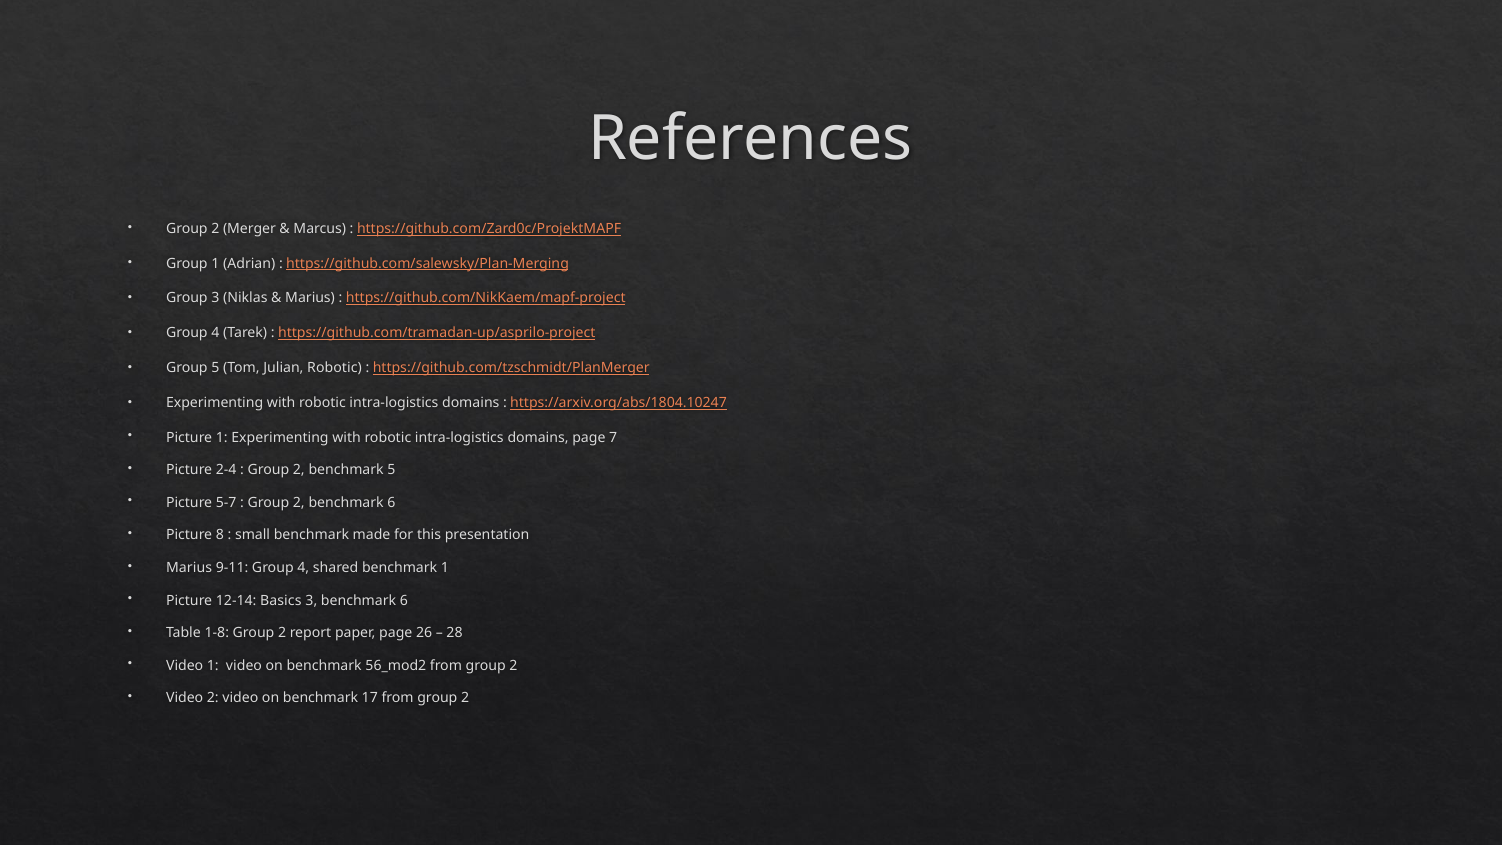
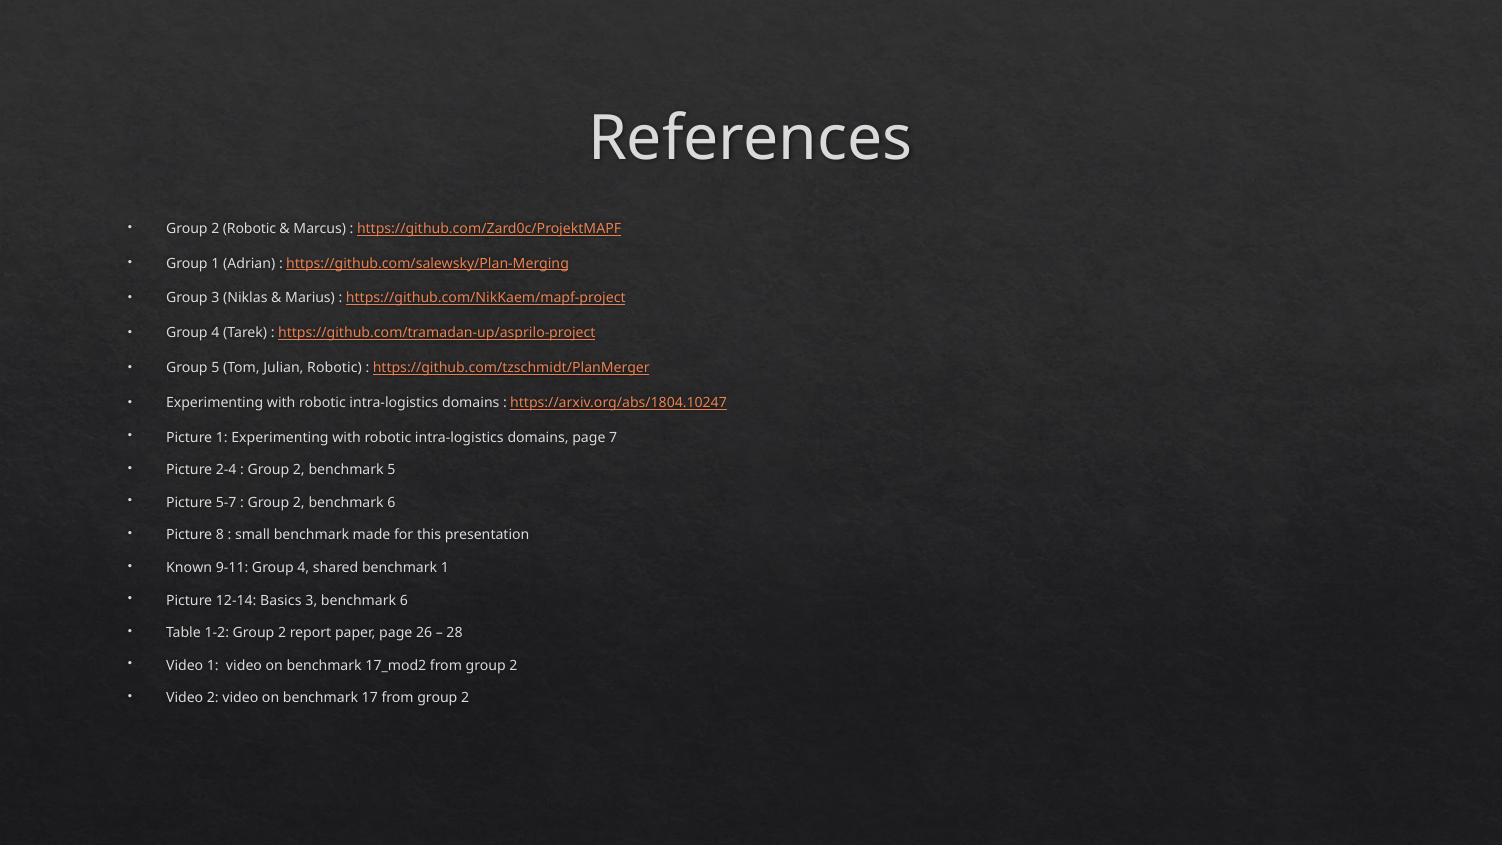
2 Merger: Merger -> Robotic (250, 228)
Marius: Marius -> Known (189, 568)
1-8: 1-8 -> 1-2 (217, 633)
56_mod2: 56_mod2 -> 17_mod2 (396, 666)
